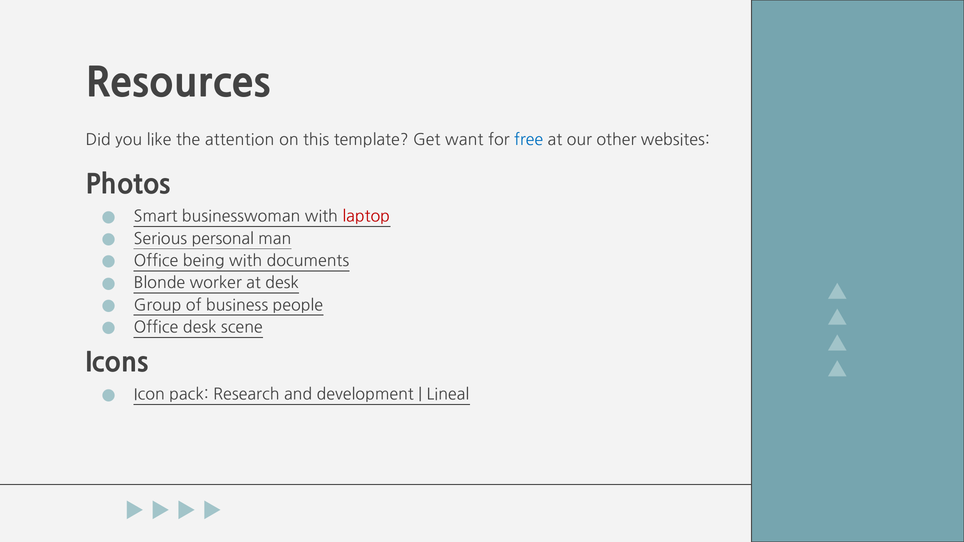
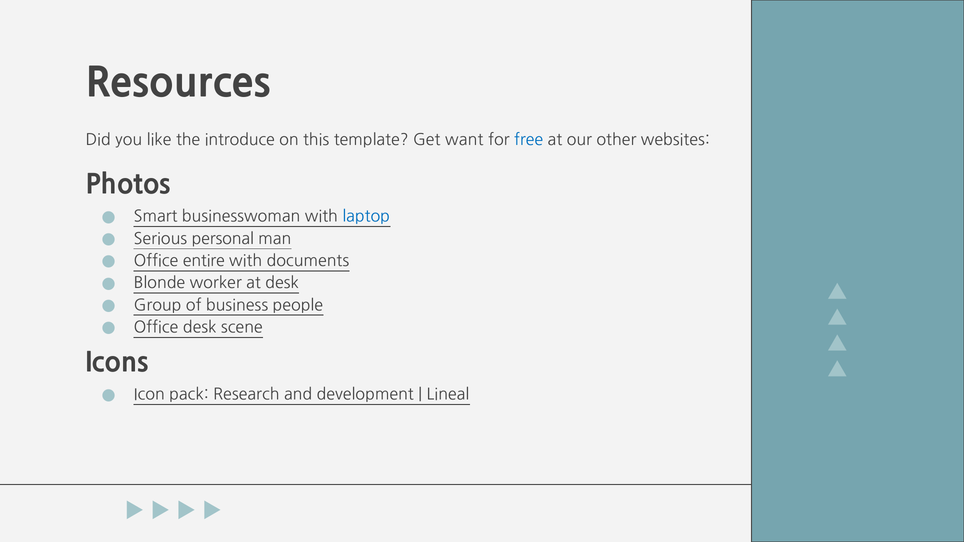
attention: attention -> introduce (240, 140)
laptop colour: red -> blue (366, 217)
being: being -> entire (204, 261)
